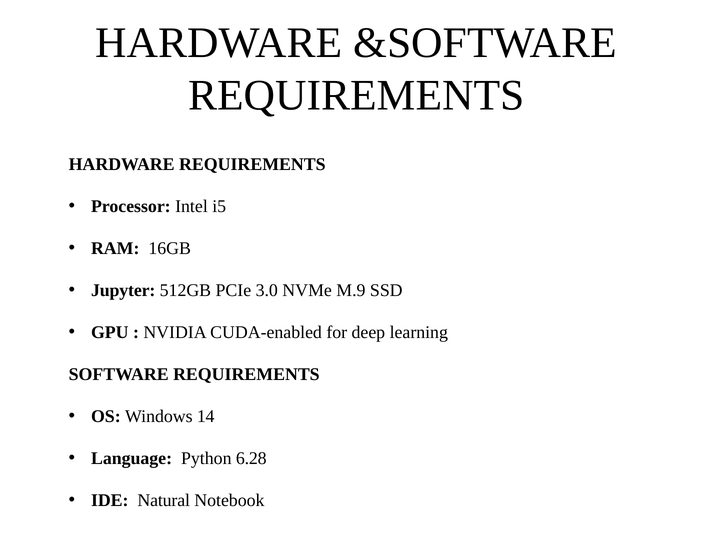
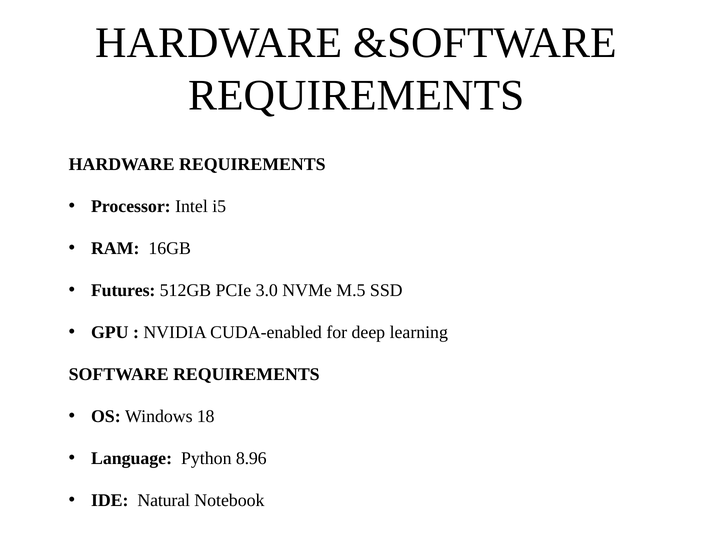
Jupyter: Jupyter -> Futures (123, 290)
M.9: M.9 -> M.5 (351, 290)
14: 14 -> 18 (206, 416)
6.28: 6.28 -> 8.96 (251, 458)
